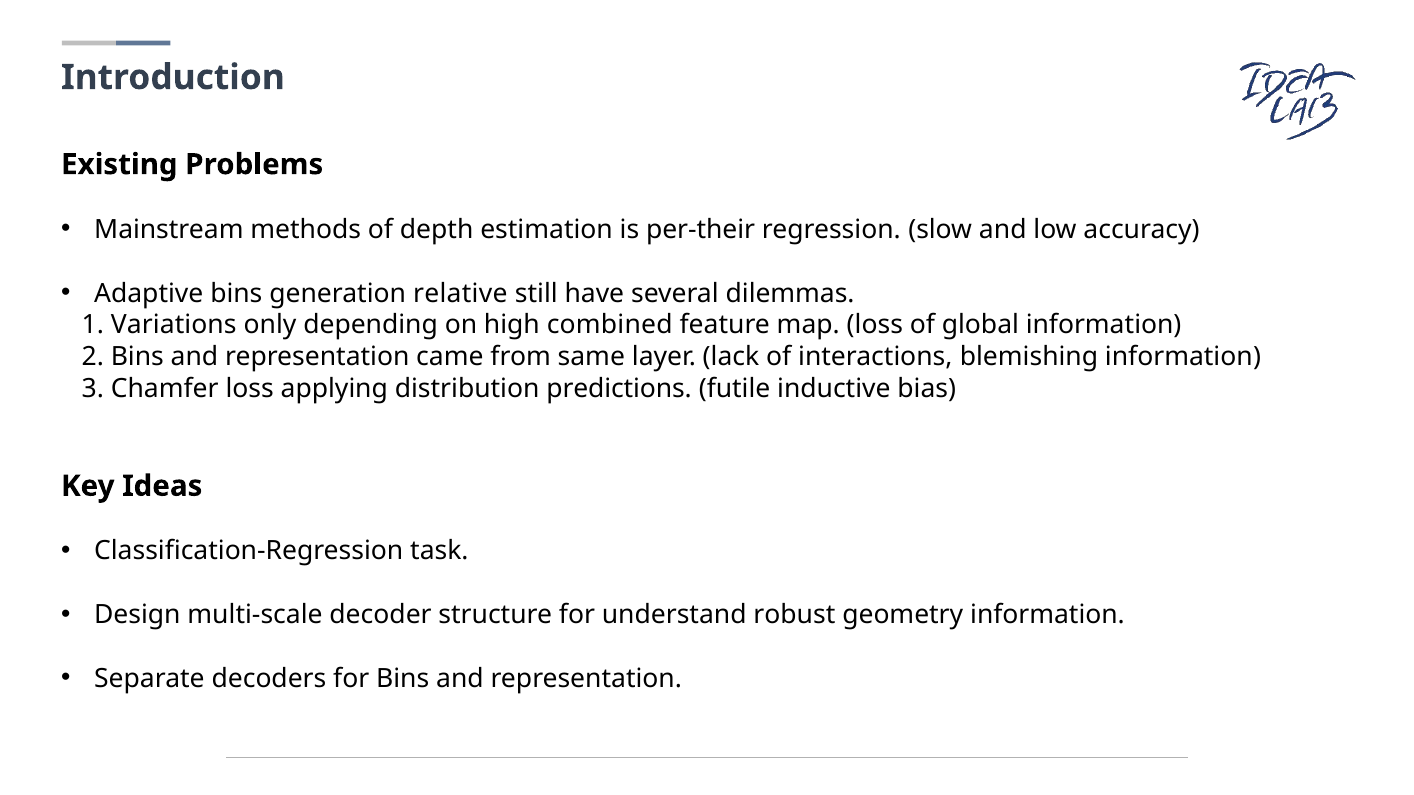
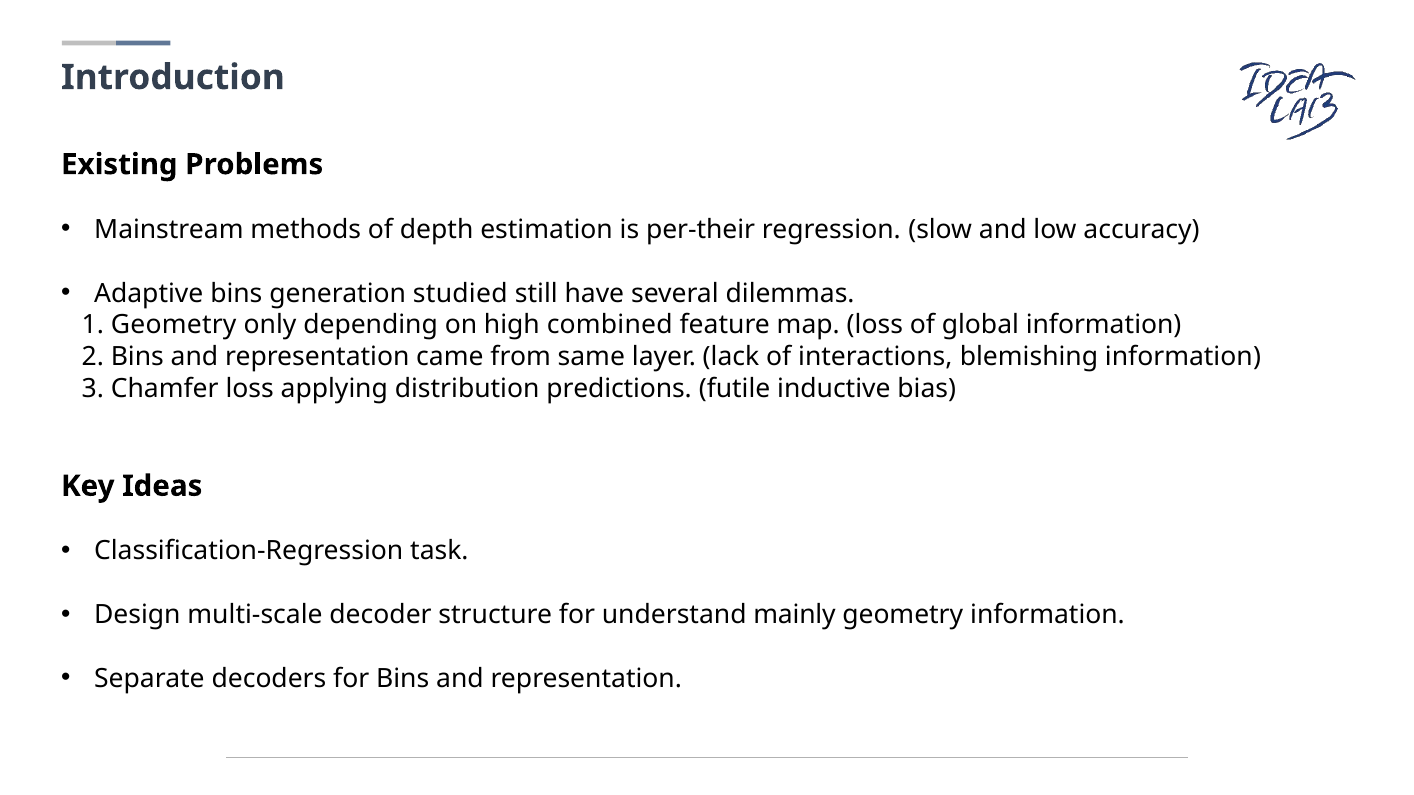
relative: relative -> studied (460, 293)
1 Variations: Variations -> Geometry (174, 325)
robust: robust -> mainly (794, 615)
